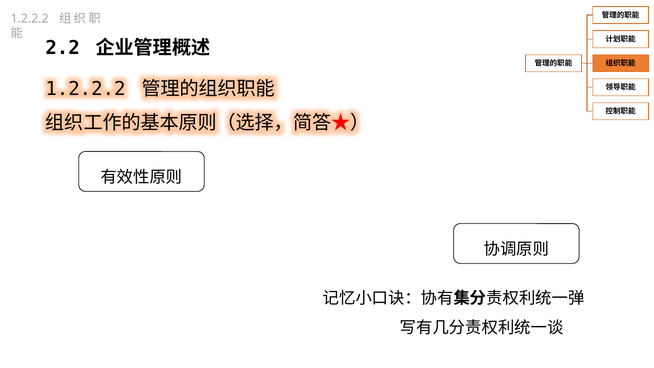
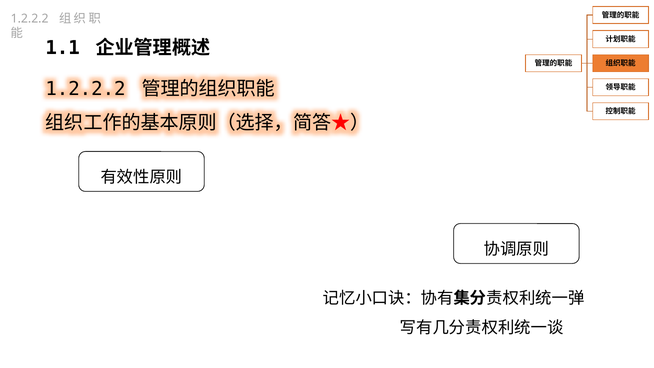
2.2: 2.2 -> 1.1 (63, 48)
